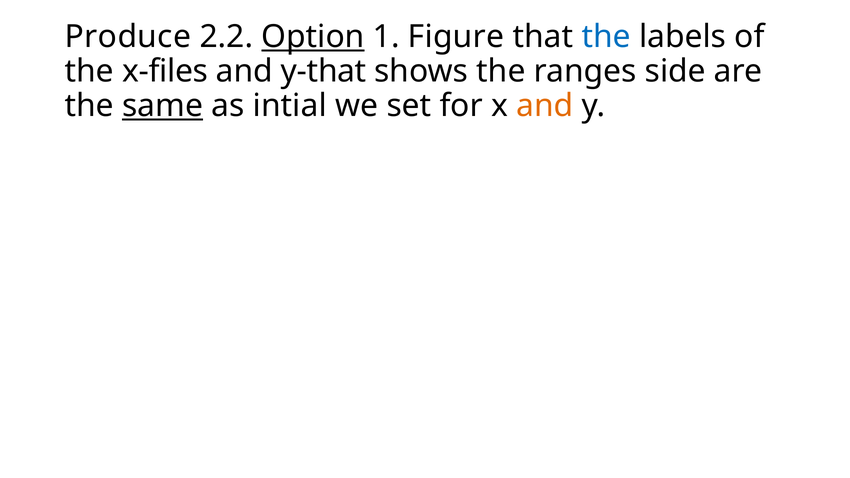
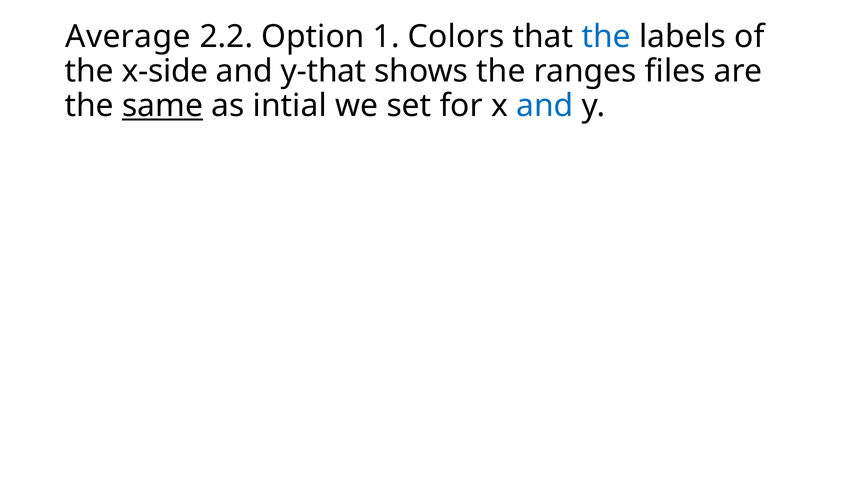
Produce: Produce -> Average (128, 37)
Option underline: present -> none (313, 37)
Figure: Figure -> Colors (456, 37)
x-files: x-files -> x-side (165, 71)
side: side -> files (675, 71)
and colour: orange -> blue (545, 106)
